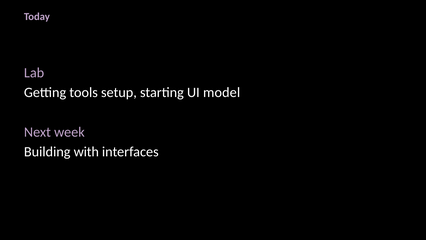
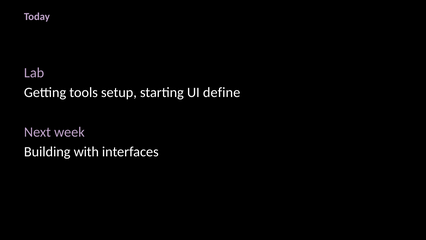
model: model -> define (222, 92)
